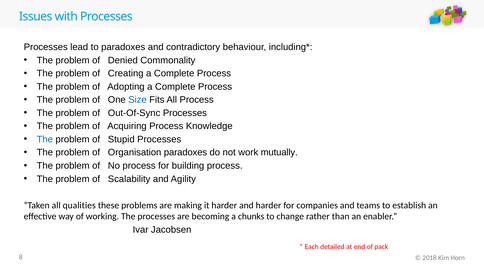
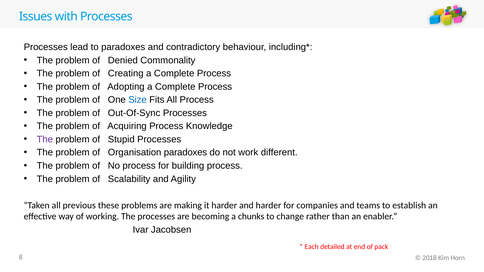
The colour: blue -> purple (45, 140)
mutually: mutually -> different (279, 153)
qualities: qualities -> previous (79, 205)
